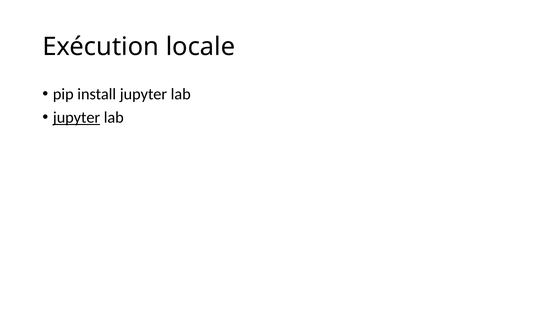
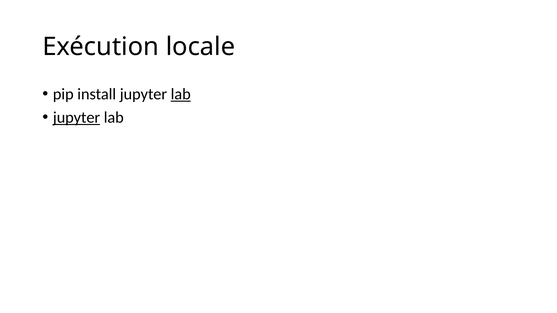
lab underline: none -> present (181, 94)
